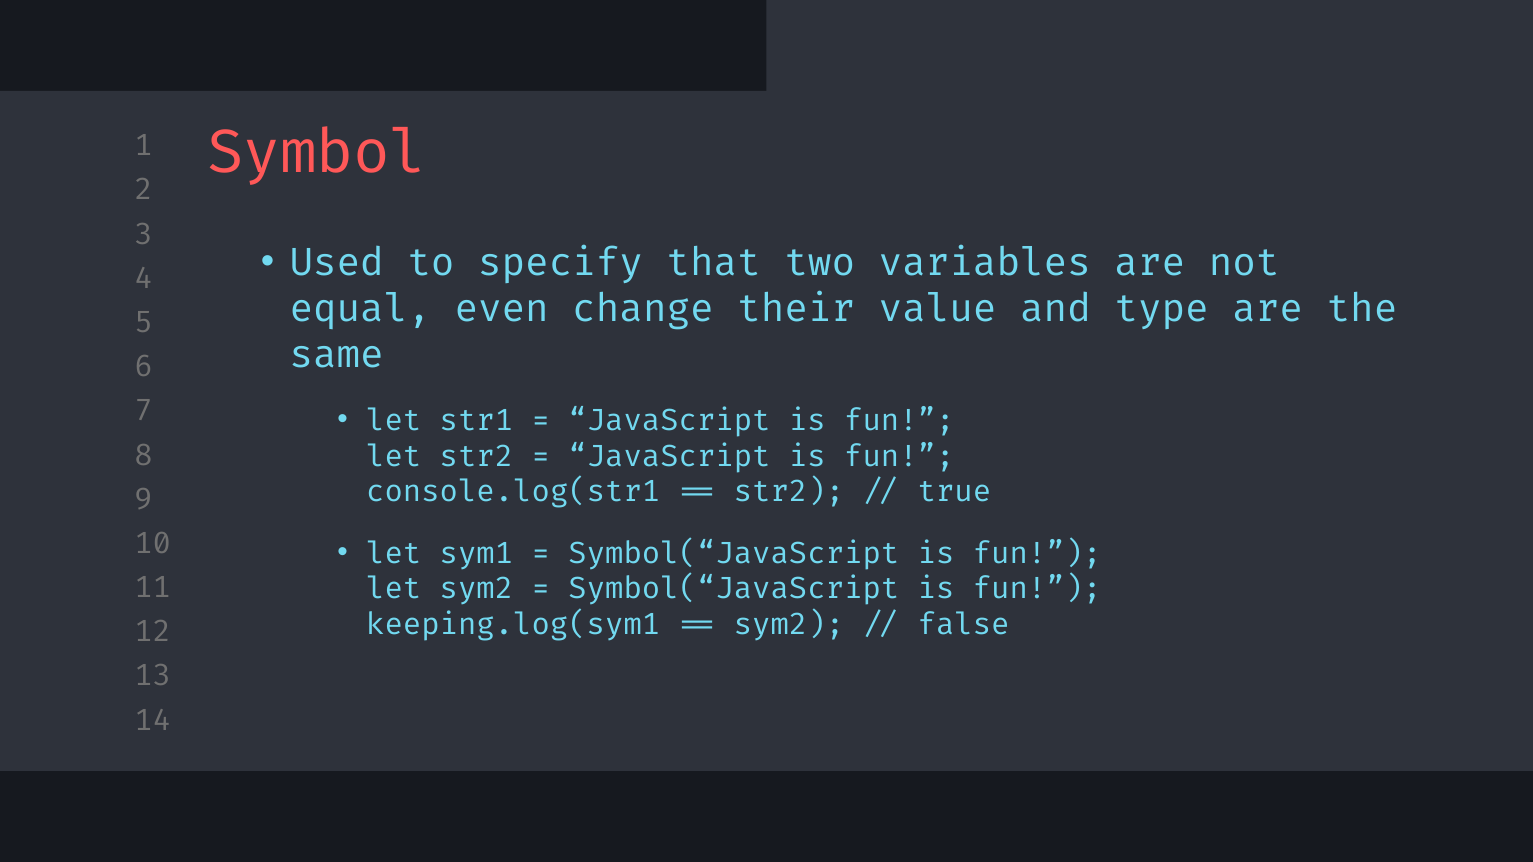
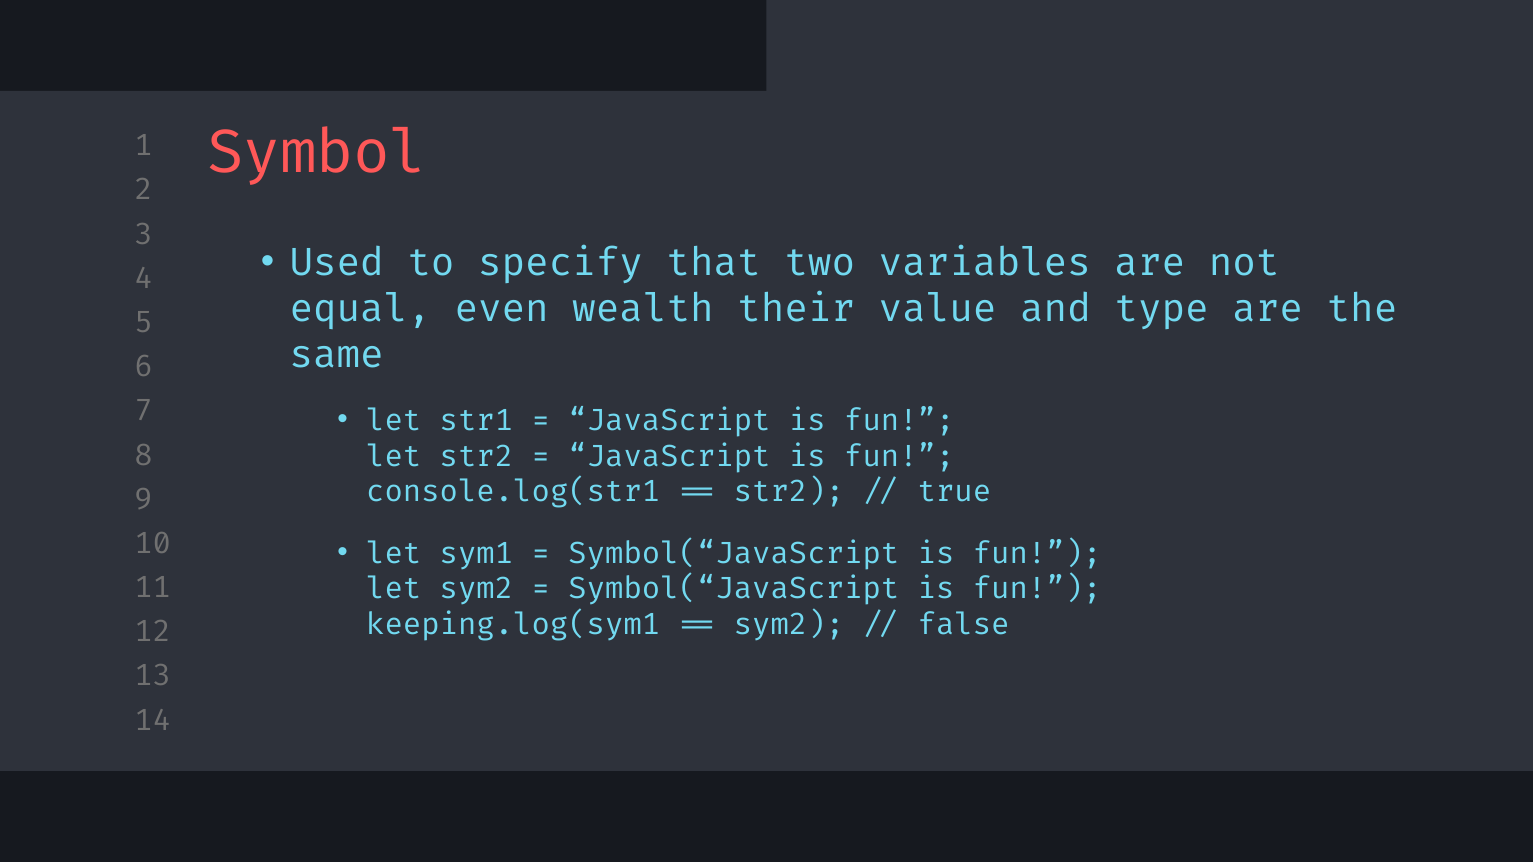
change: change -> wealth (643, 309)
